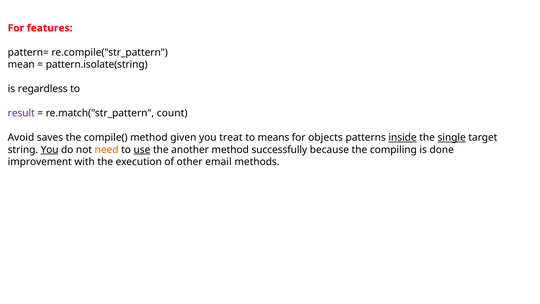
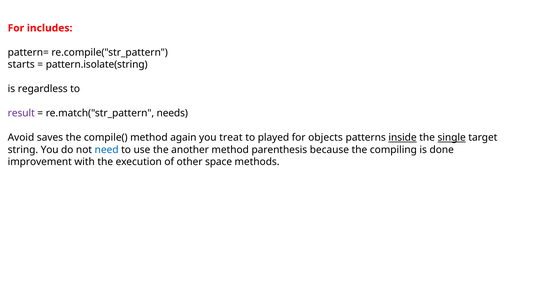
features: features -> includes (50, 28)
mean: mean -> starts (21, 65)
count: count -> needs (172, 113)
given: given -> again (183, 137)
means: means -> played (273, 137)
You underline: present -> none (50, 150)
need colour: orange -> blue (107, 150)
use underline: present -> none (142, 150)
successfully: successfully -> parenthesis (279, 150)
email: email -> space (219, 162)
